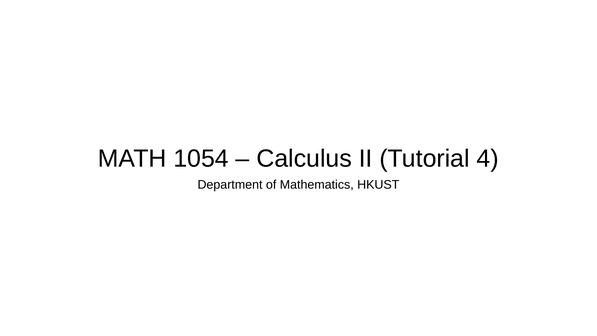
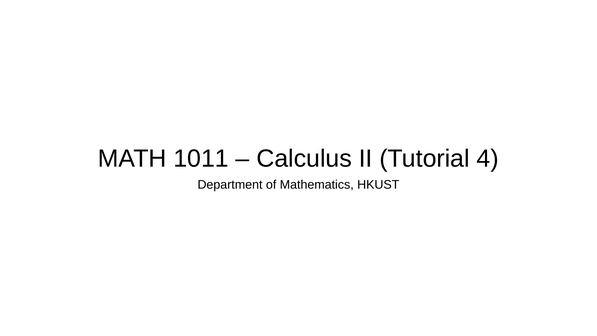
1054: 1054 -> 1011 (201, 159)
